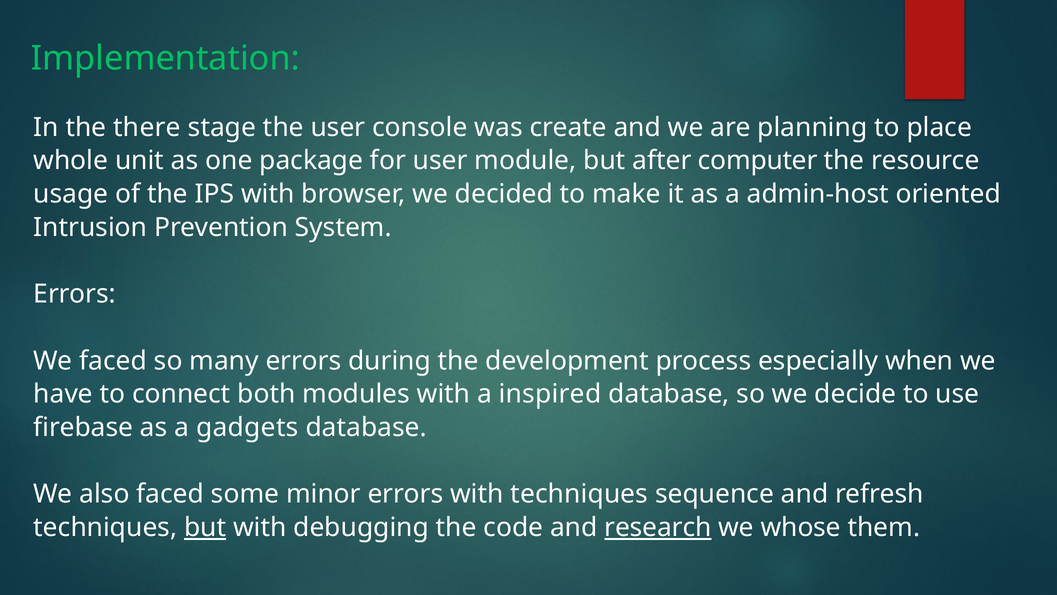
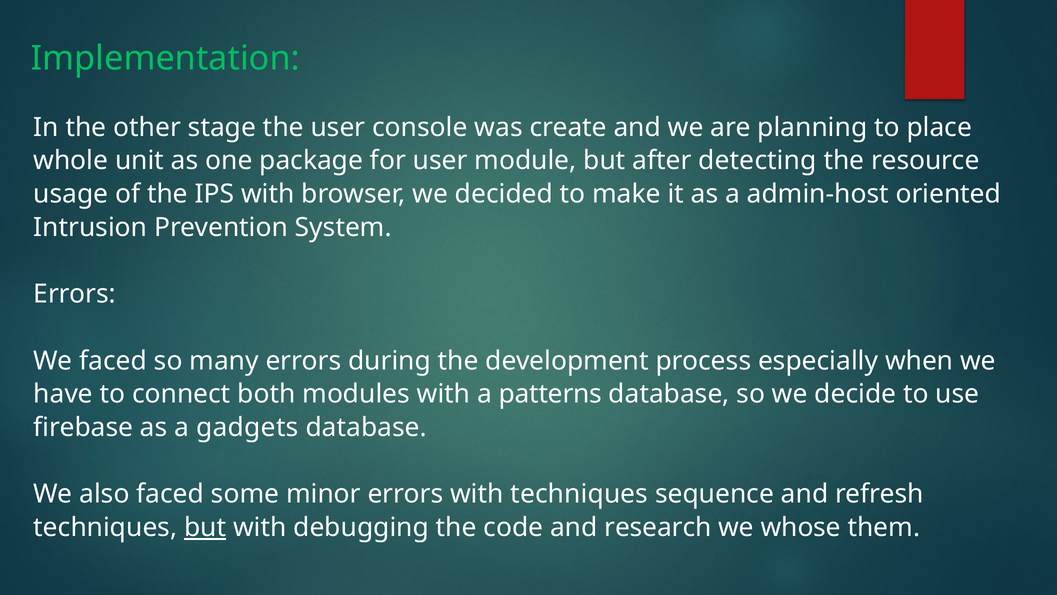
there: there -> other (147, 127)
computer: computer -> detecting (758, 161)
inspired: inspired -> patterns (550, 394)
research underline: present -> none (658, 527)
